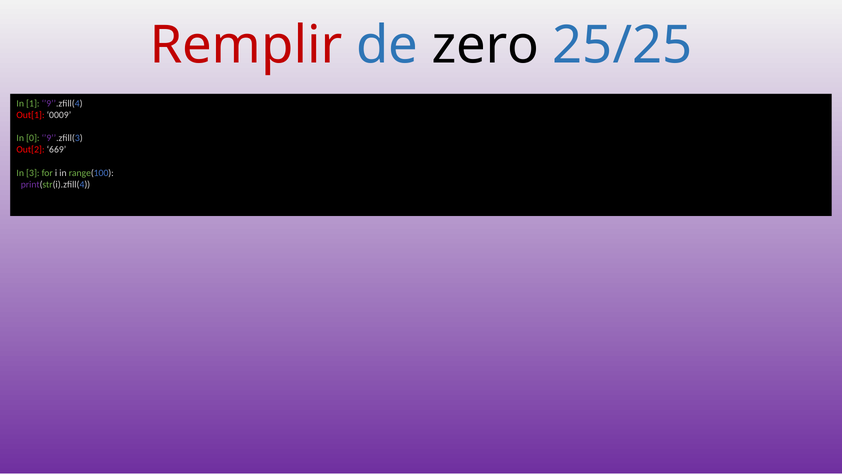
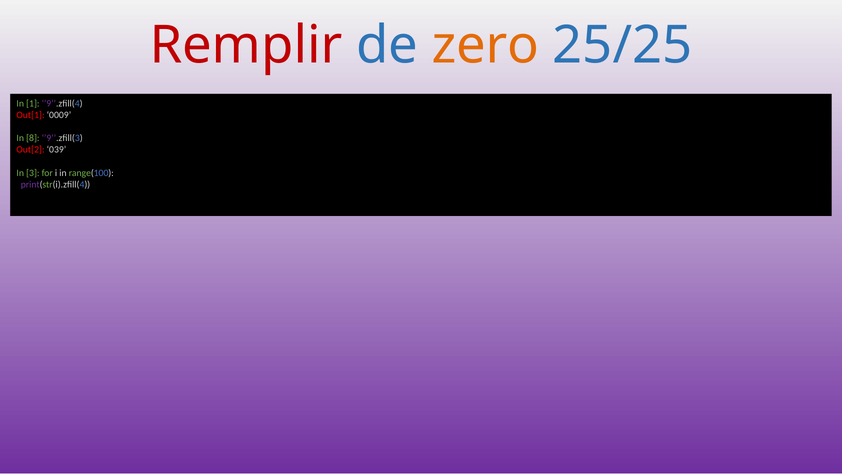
zero colour: black -> orange (485, 45)
0: 0 -> 8 (33, 138)
669: 669 -> 039 (56, 150)
